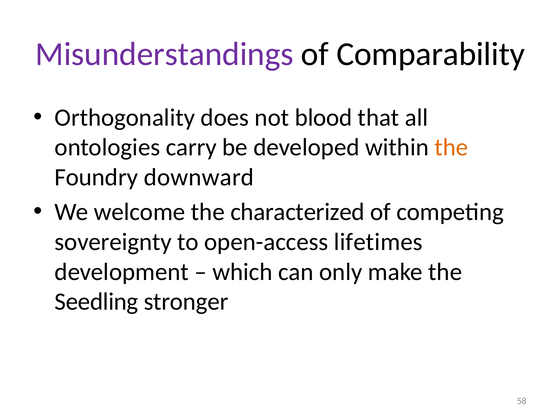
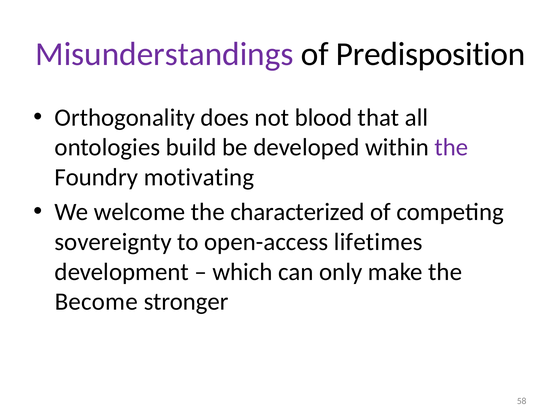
Comparability: Comparability -> Predisposition (431, 54)
carry: carry -> build (191, 147)
the colour: orange -> purple (451, 147)
downward: downward -> motivating (199, 177)
Seedling: Seedling -> Become (96, 302)
